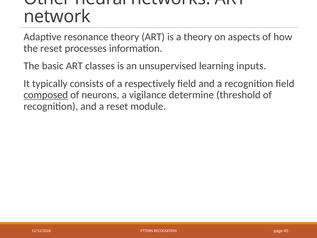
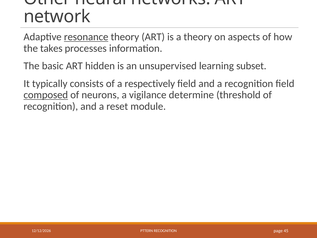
resonance underline: none -> present (86, 37)
the reset: reset -> takes (51, 48)
classes: classes -> hidden (100, 66)
inputs: inputs -> subset (251, 66)
